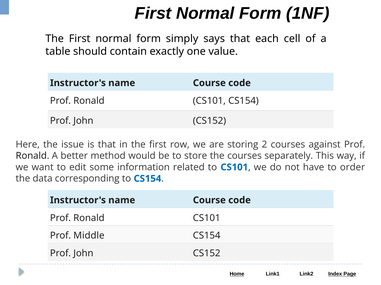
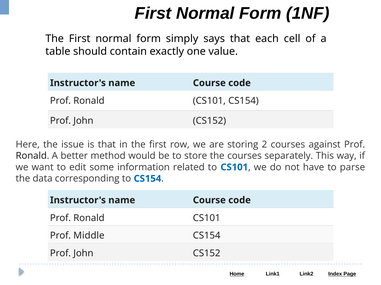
order: order -> parse (353, 168)
